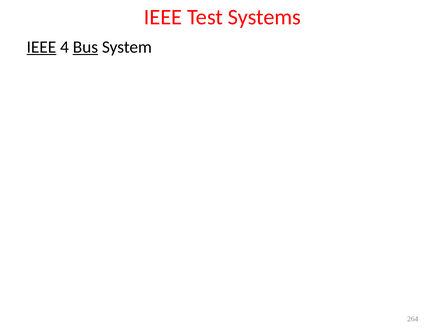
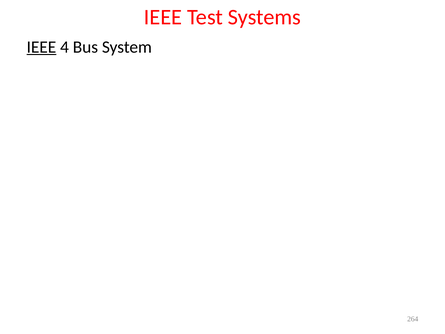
Bus underline: present -> none (85, 47)
